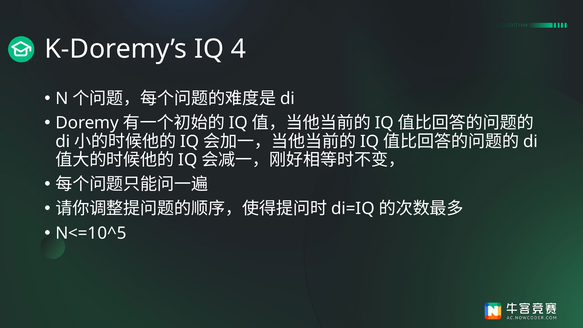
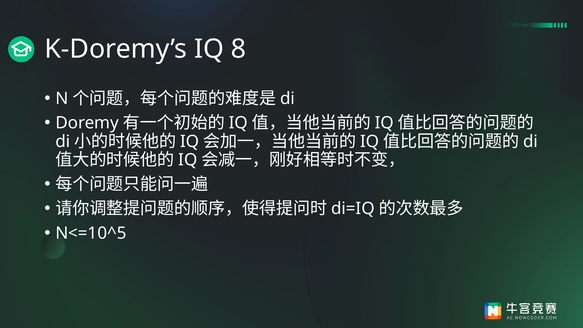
4: 4 -> 8 (239, 49)
